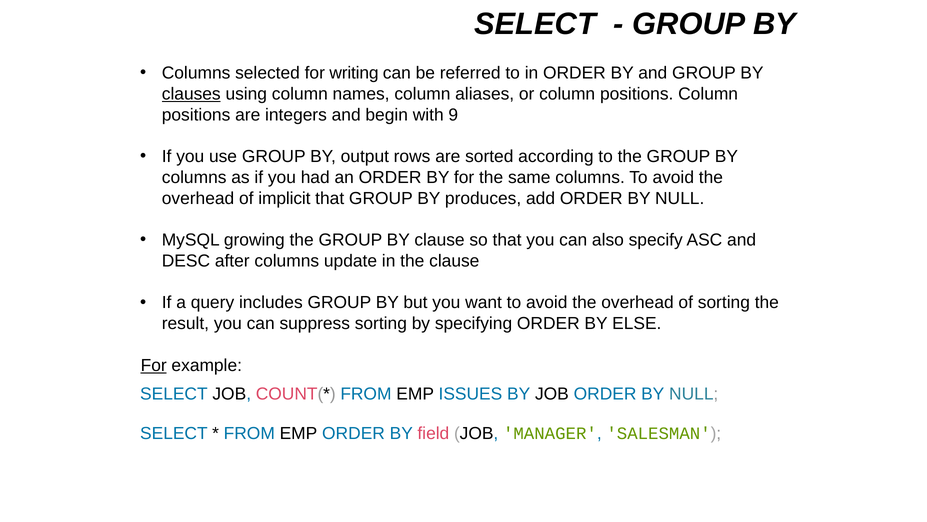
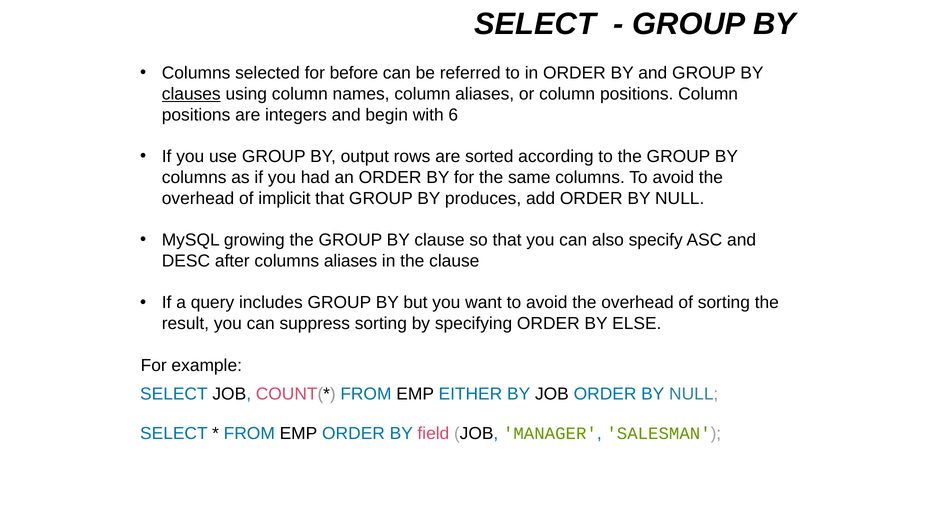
writing: writing -> before (354, 73)
9: 9 -> 6 (453, 115)
columns update: update -> aliases (351, 261)
For underline: present -> none (154, 365)
ISSUES: ISSUES -> EITHER (470, 393)
